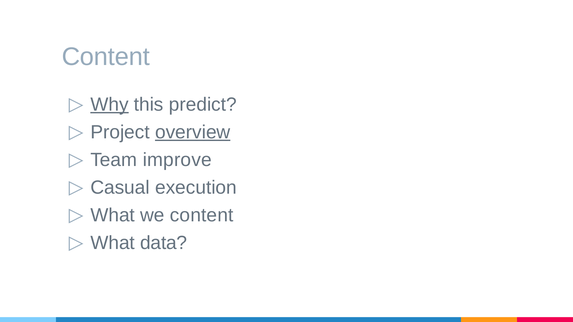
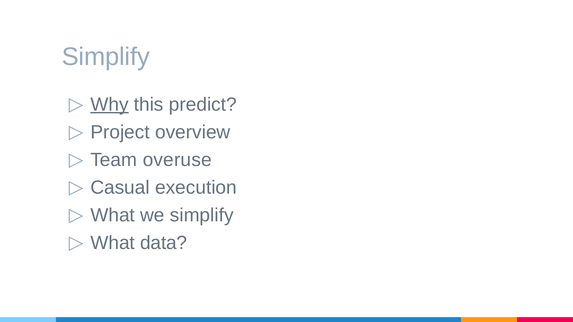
Content: Content -> Simplify (106, 57)
overview underline: present -> none (193, 132)
improve: improve -> overuse (177, 160)
we content: content -> simplify (202, 215)
